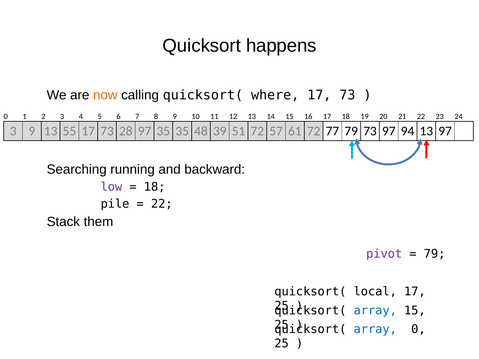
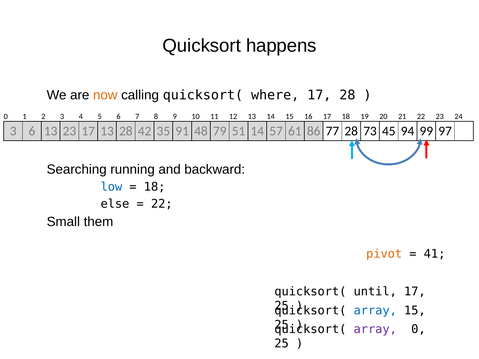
73: 73 -> 28 (347, 95)
3 9: 9 -> 6 (32, 131)
13 55: 55 -> 23 (69, 131)
73: 73 -> 13 (107, 131)
28 97: 97 -> 42 (145, 131)
35 35: 35 -> 91 (182, 131)
39: 39 -> 79 (220, 131)
51 72: 72 -> 14 (257, 131)
61 72: 72 -> 86 (314, 131)
77 79: 79 -> 28 (351, 131)
73 97: 97 -> 45 (389, 131)
94 13: 13 -> 99 (426, 131)
low colour: purple -> blue (111, 187)
pile: pile -> else (115, 204)
Stack: Stack -> Small (63, 222)
pivot colour: purple -> orange (384, 254)
79: 79 -> 41 (435, 254)
local: local -> until (375, 292)
array colour: blue -> purple (375, 330)
